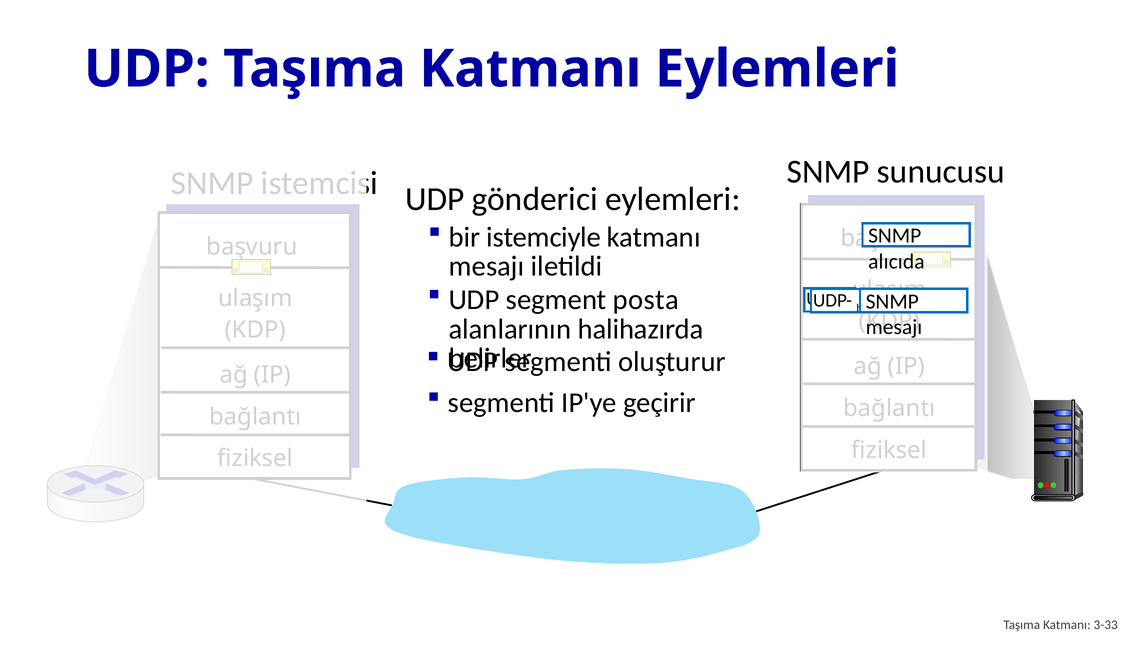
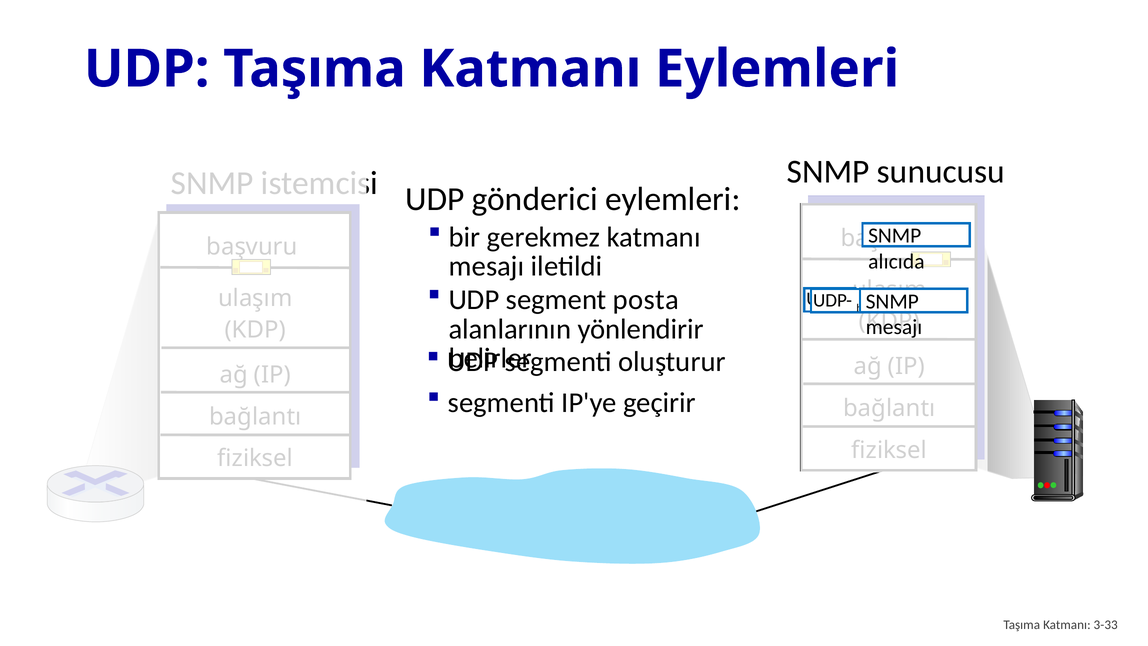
istemciyle: istemciyle -> gerekmez (544, 237)
halihazırda: halihazırda -> yönlendirir (641, 329)
